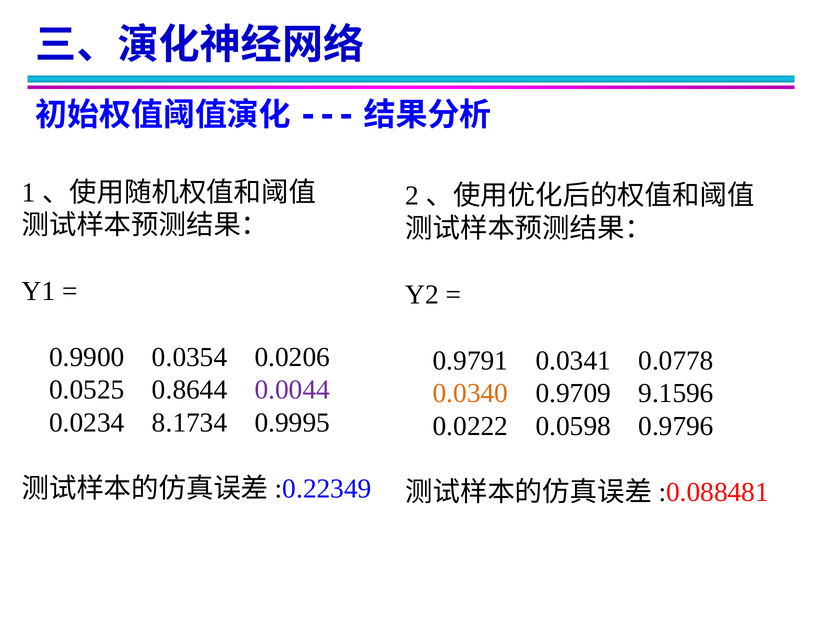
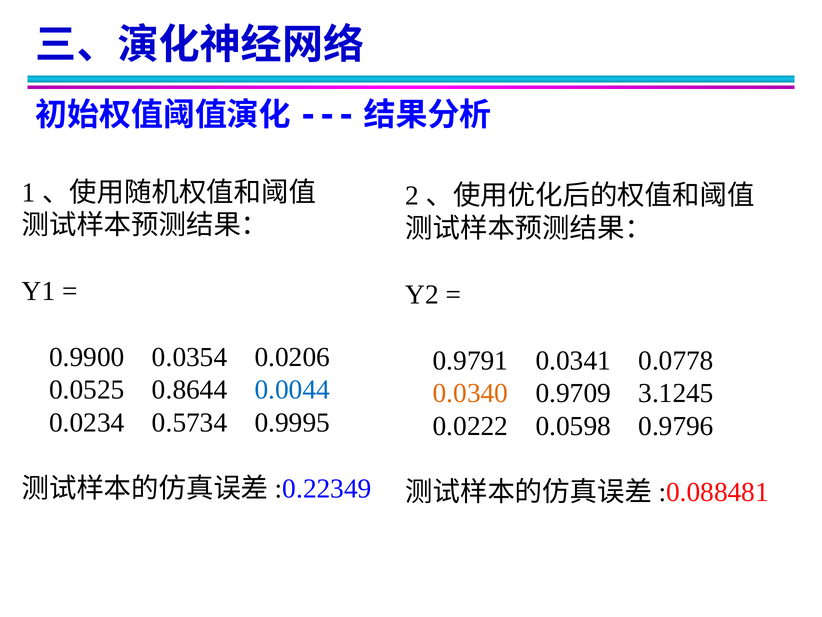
0.0044 colour: purple -> blue (292, 390)
9.1596: 9.1596 -> 3.1245 (676, 393)
8.1734: 8.1734 -> 0.5734 (190, 423)
